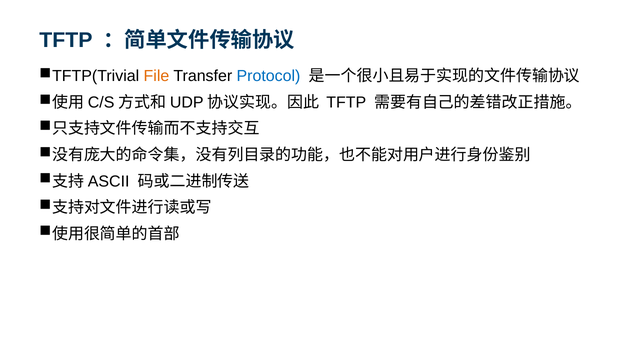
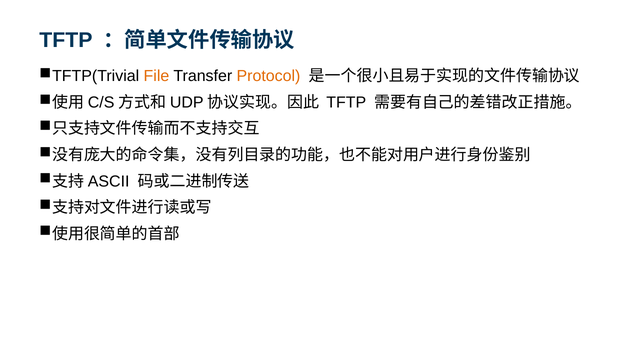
Protocol colour: blue -> orange (269, 76)
